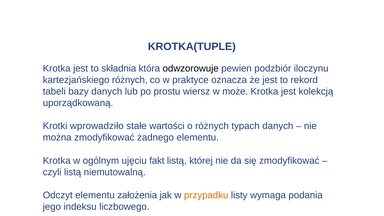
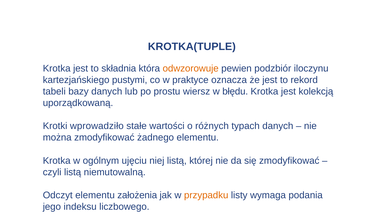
odwzorowuje colour: black -> orange (191, 68)
kartezjańskiego różnych: różnych -> pustymi (130, 80)
może: może -> błędu (235, 92)
fakt: fakt -> niej (157, 161)
